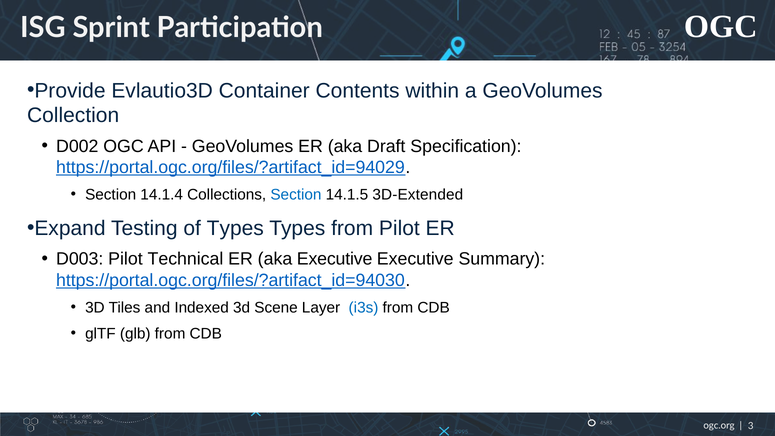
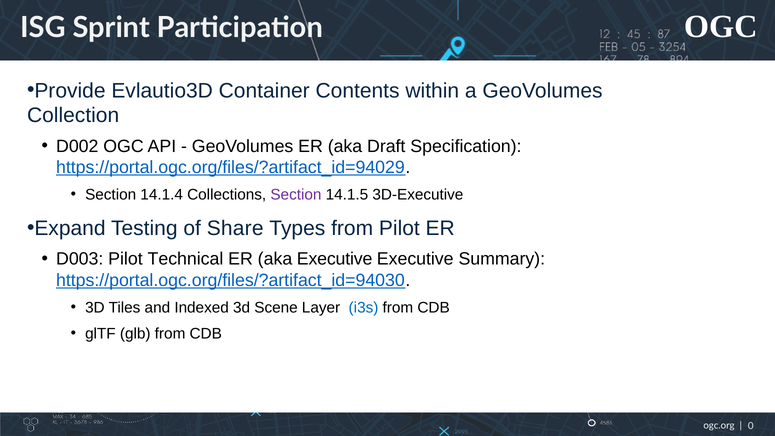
Section colour: blue -> purple (296, 195)
3D-Extended: 3D-Extended -> 3D-Executive (418, 195)
of Types: Types -> Share (235, 228)
3: 3 -> 0 (751, 426)
